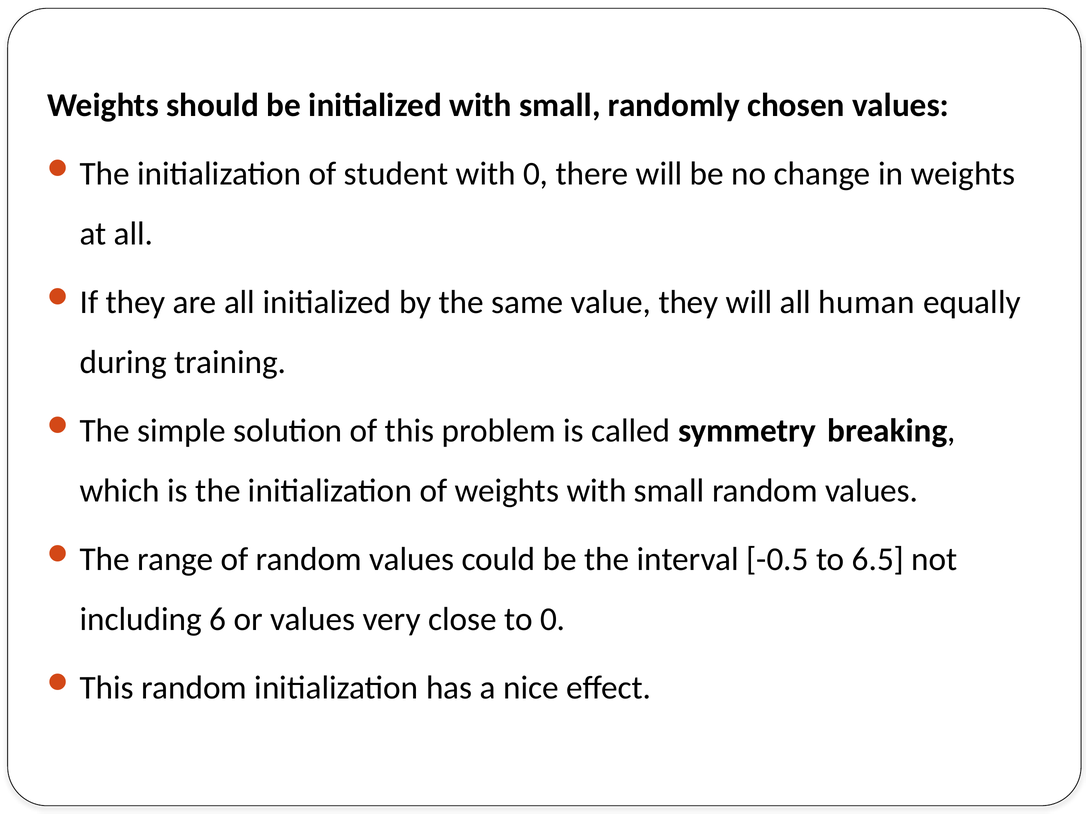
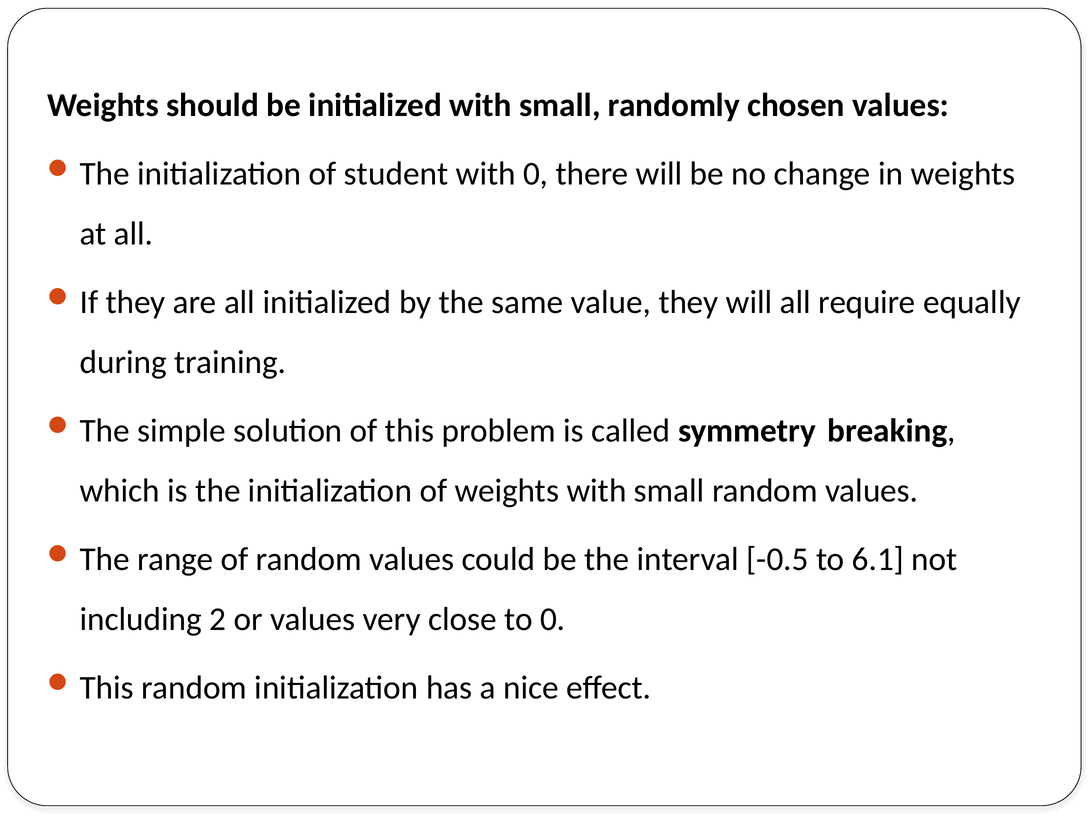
human: human -> require (867, 302)
6.5: 6.5 -> 6.1 (878, 559)
6: 6 -> 2 (218, 619)
